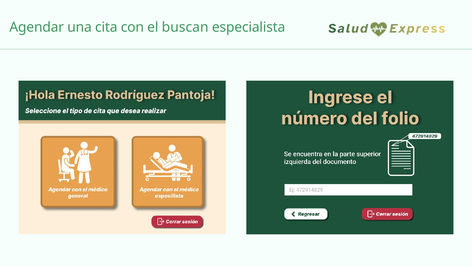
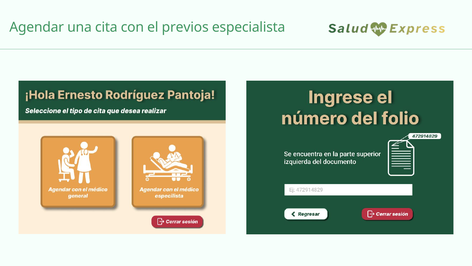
buscan: buscan -> previos (185, 27)
